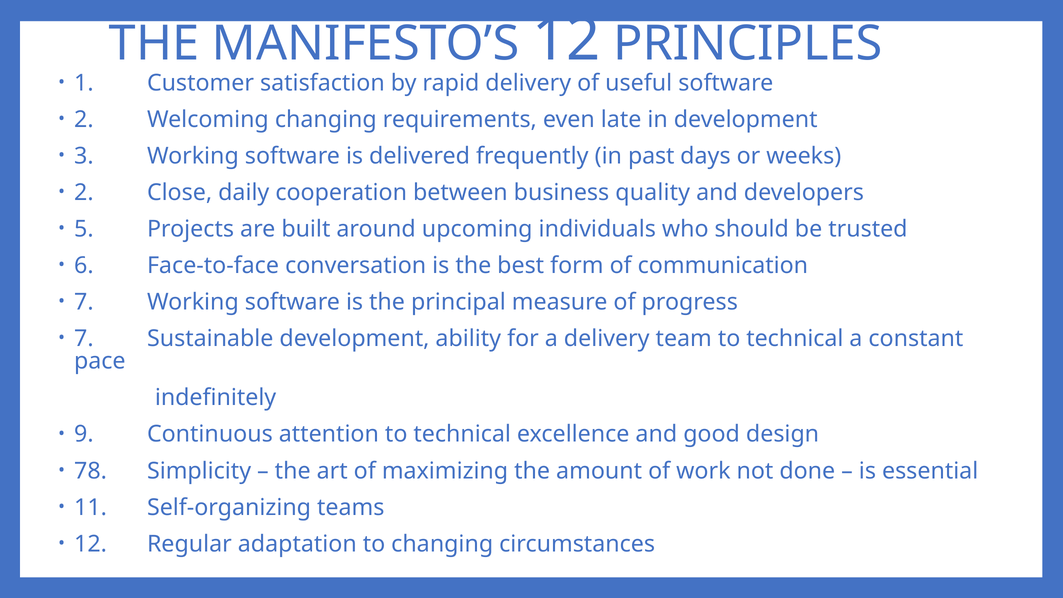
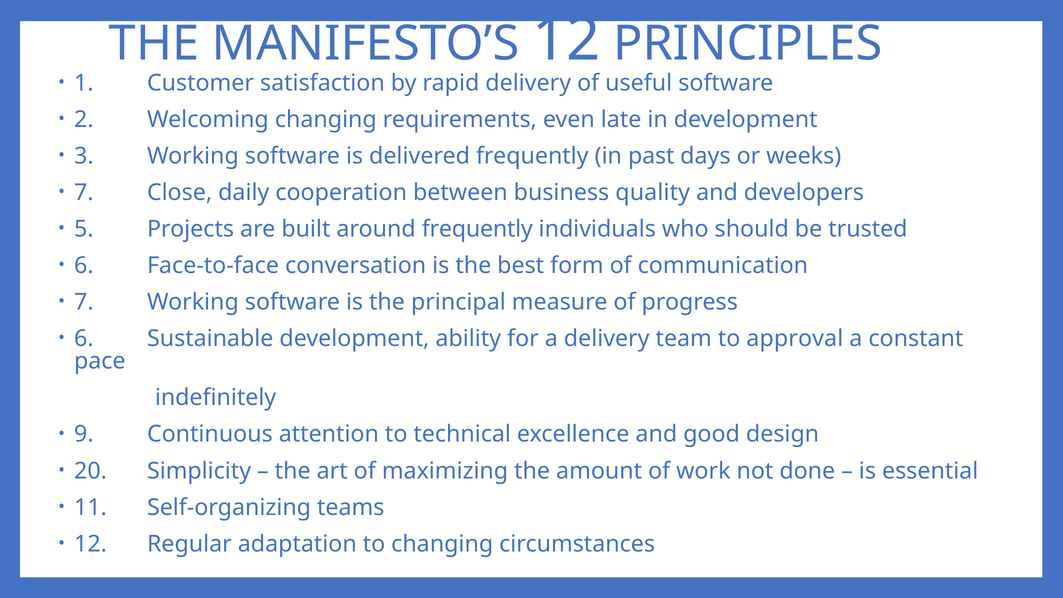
2: 2 -> 7 (84, 192)
around upcoming: upcoming -> frequently (477, 229)
7: 7 -> 6 (84, 339)
team to technical: technical -> approval (795, 339)
78: 78 -> 20 (91, 471)
